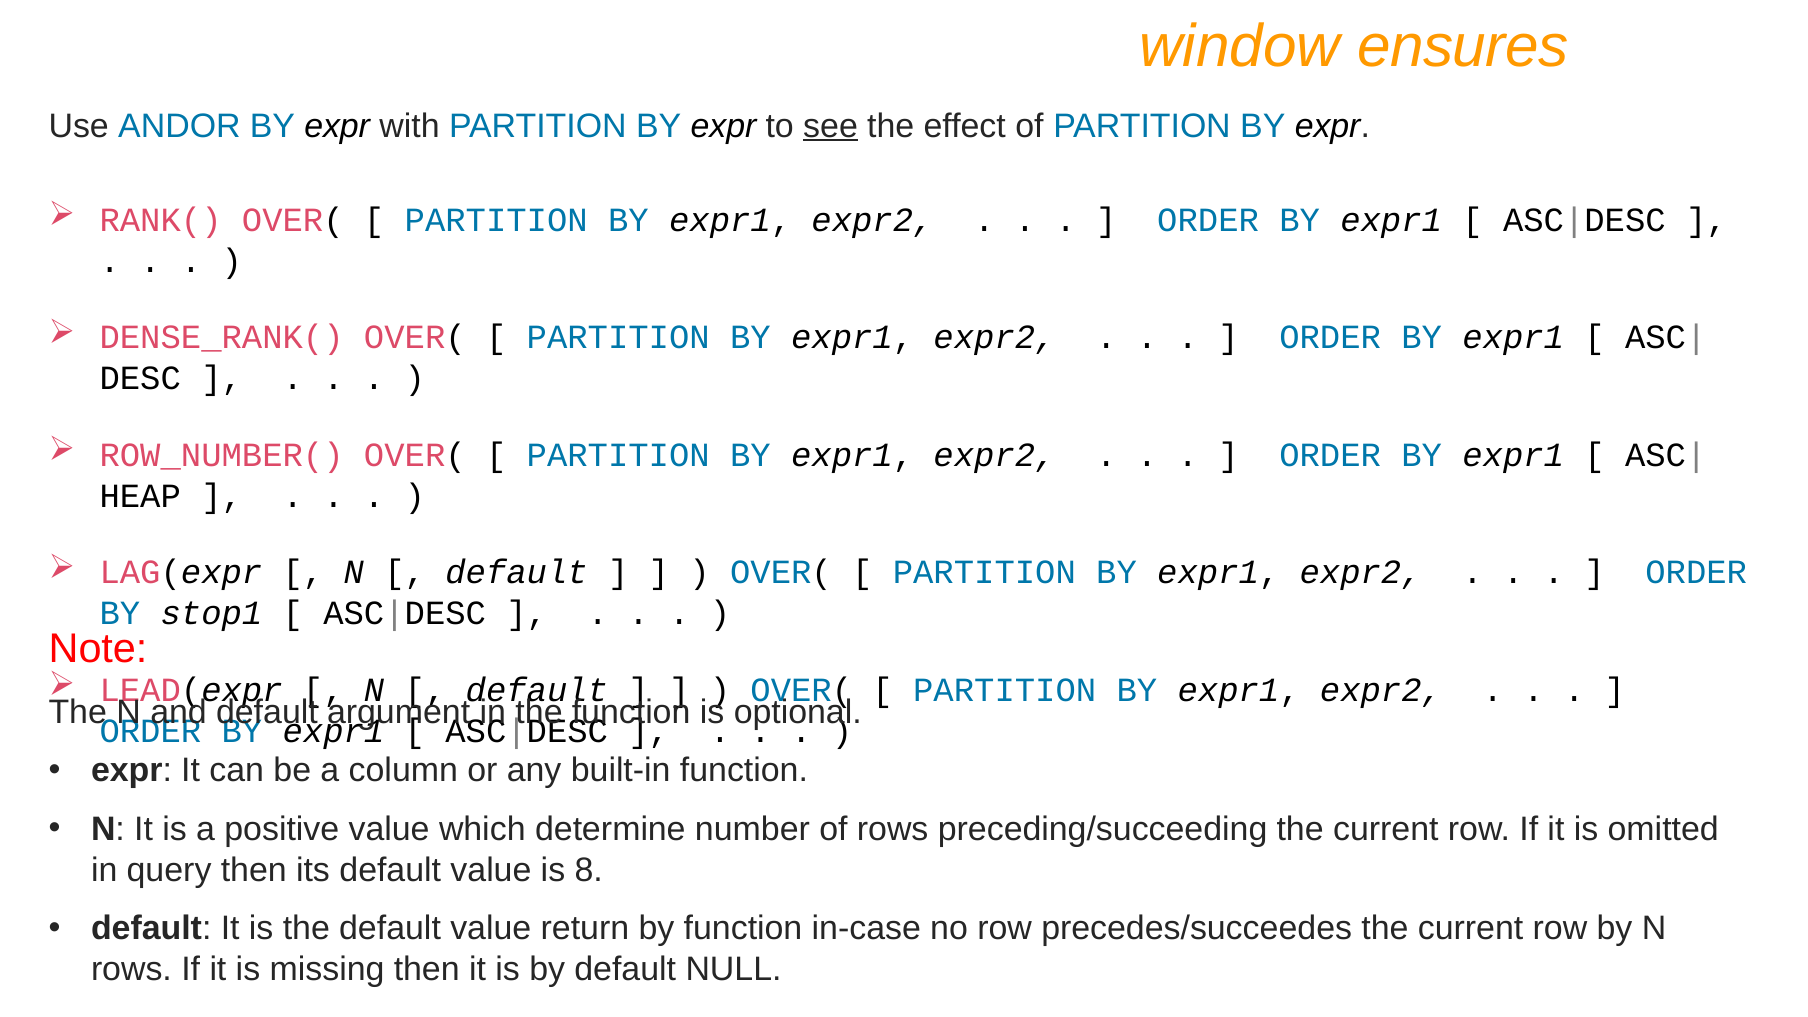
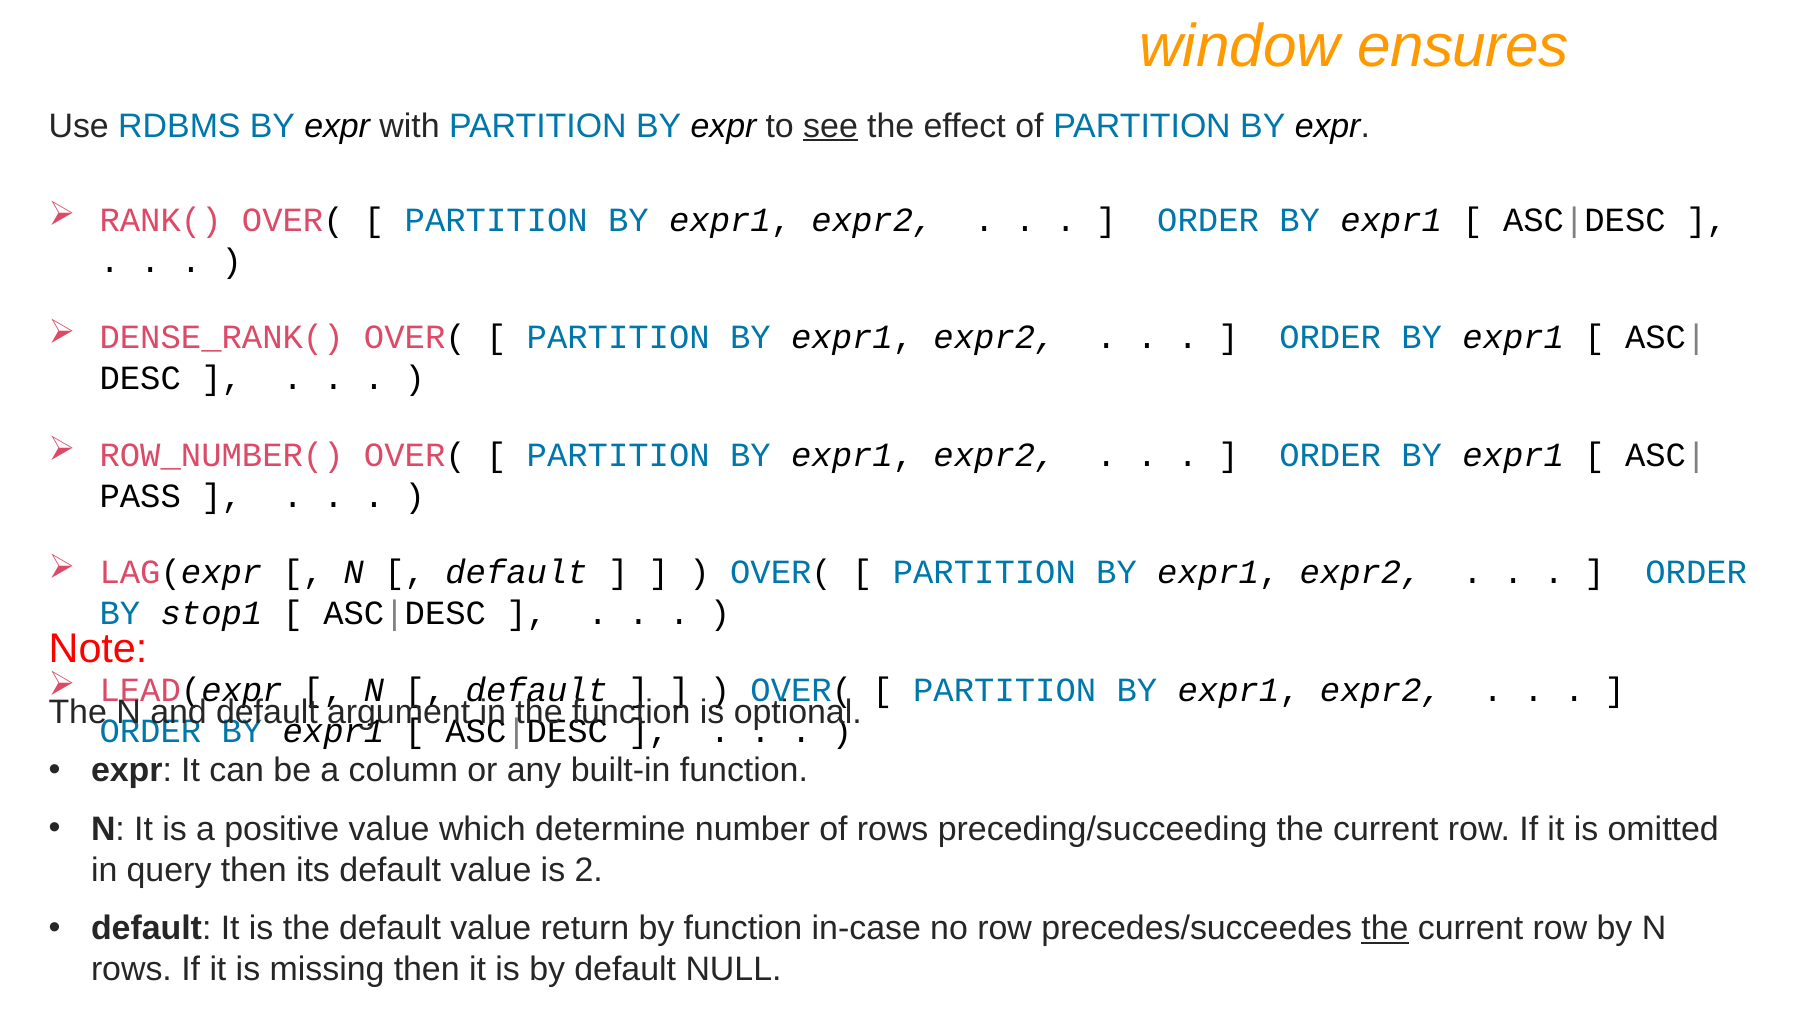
ANDOR: ANDOR -> RDBMS (179, 126)
HEAP: HEAP -> PASS (140, 496)
8: 8 -> 2 (589, 870)
the underline: none -> present (1385, 929)
